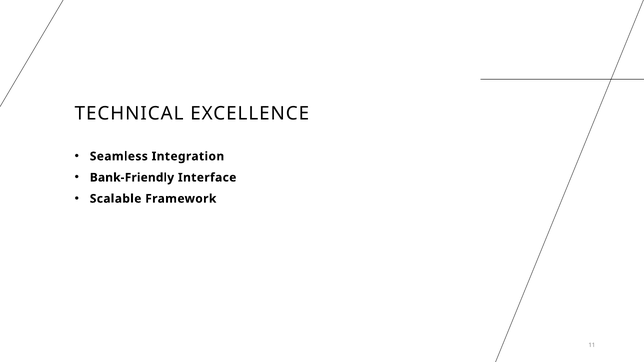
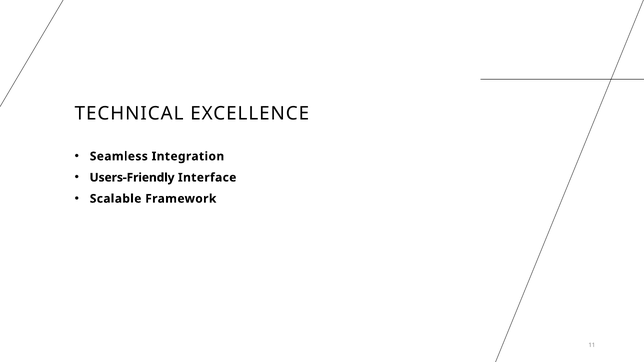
Bank-Friendly: Bank-Friendly -> Users-Friendly (132, 178)
